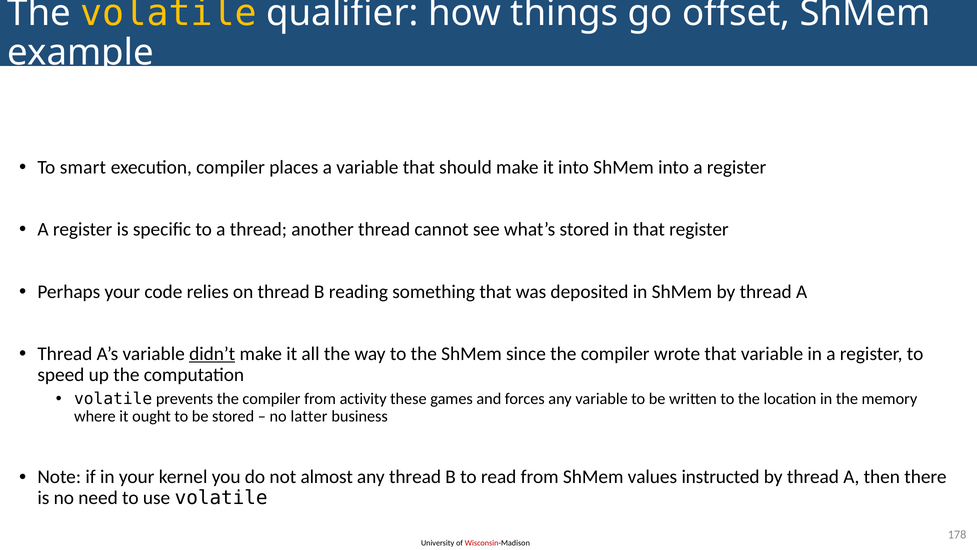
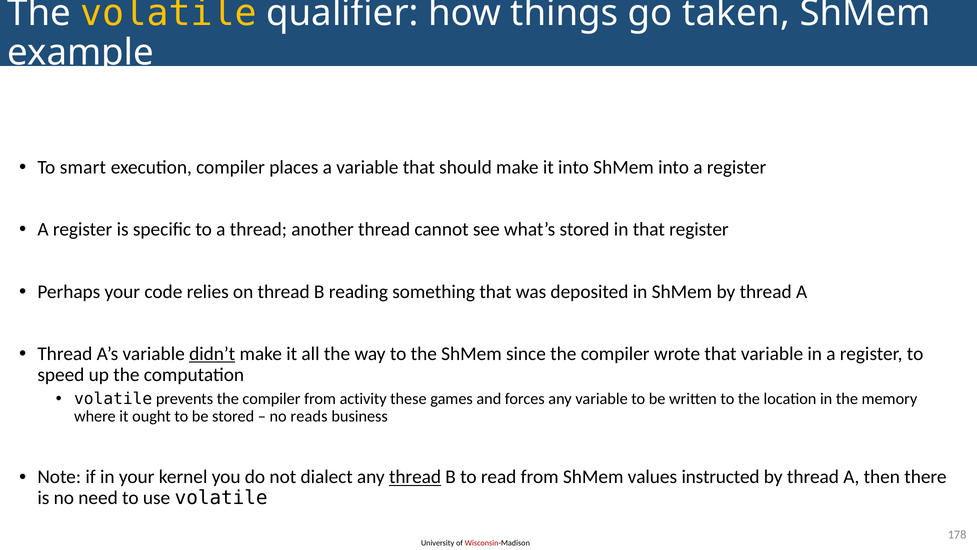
offset: offset -> taken (736, 13)
latter: latter -> reads (309, 416)
almost: almost -> dialect (327, 477)
thread underline: none -> present (415, 477)
